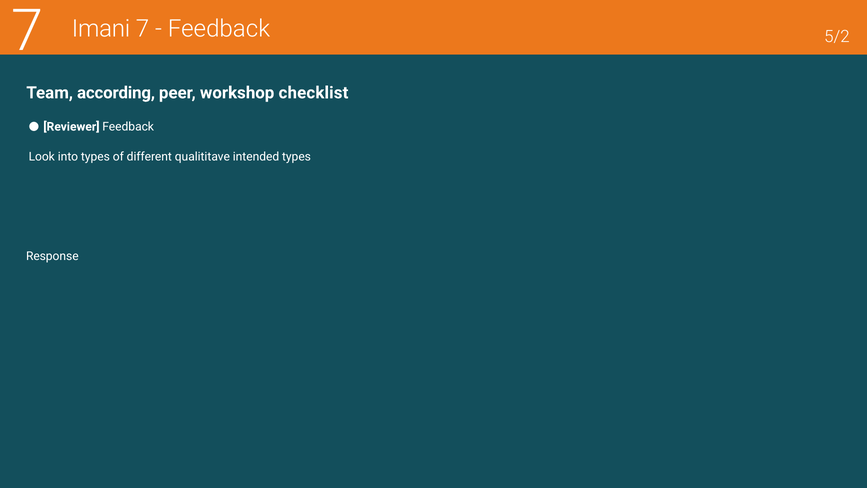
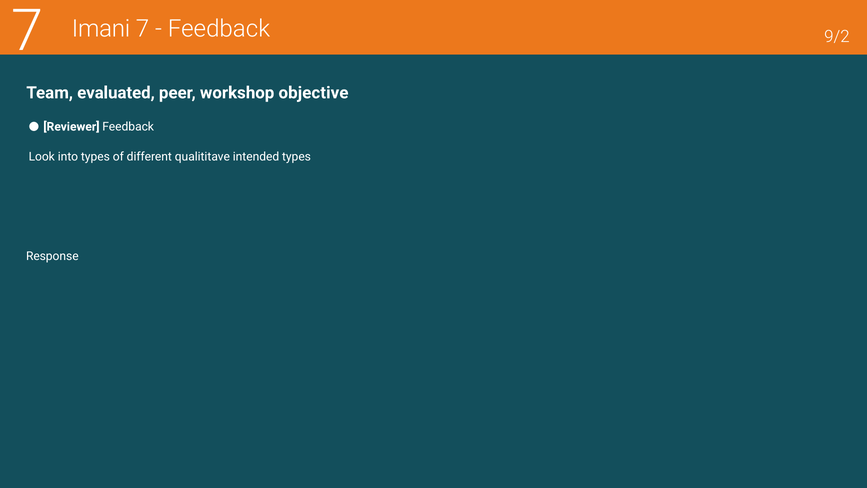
5/2: 5/2 -> 9/2 (837, 37)
according: according -> evaluated (116, 93)
checklist: checklist -> objective (313, 93)
